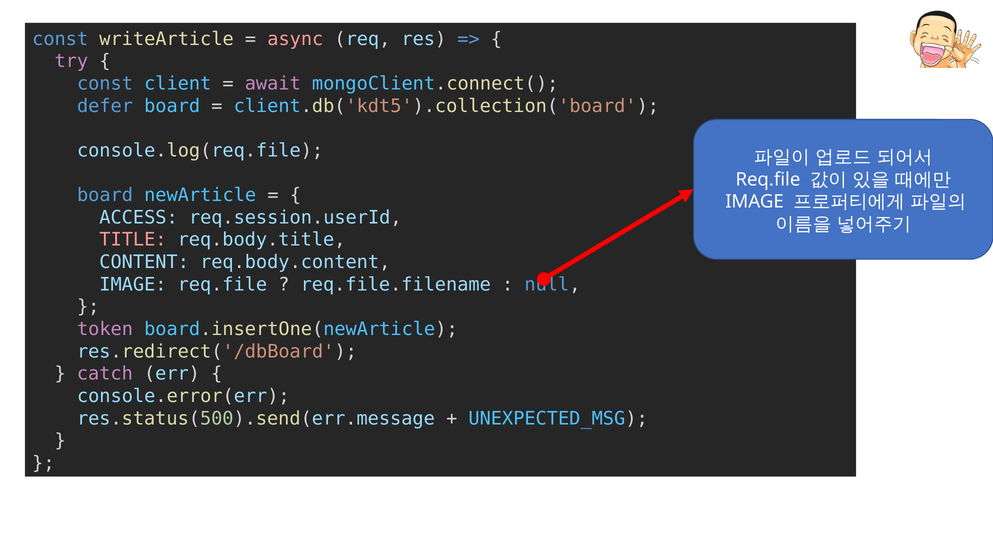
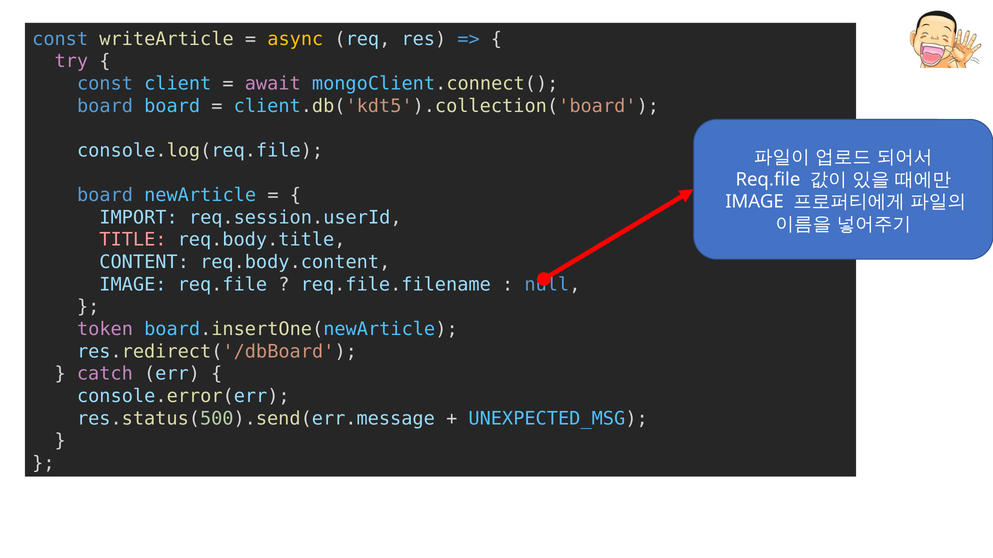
async colour: pink -> yellow (295, 39)
defer: defer -> board (105, 106)
ACCESS: ACCESS -> IMPORT (139, 218)
